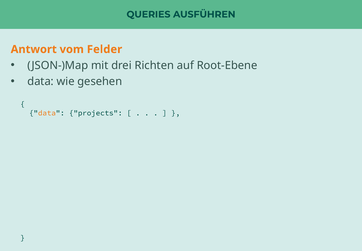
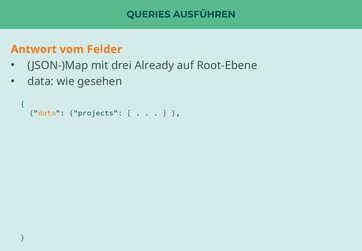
Richten: Richten -> Already (154, 65)
